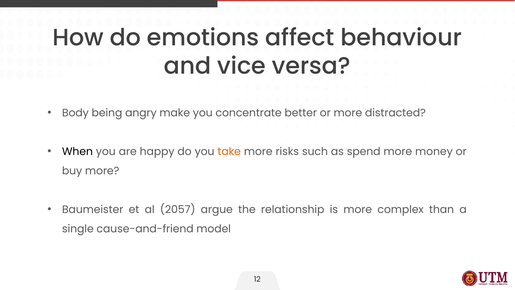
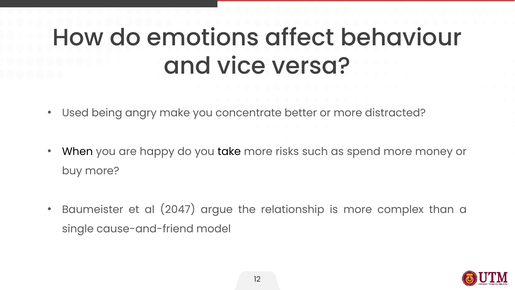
Body: Body -> Used (75, 113)
take colour: orange -> black (229, 151)
2057: 2057 -> 2047 (178, 209)
